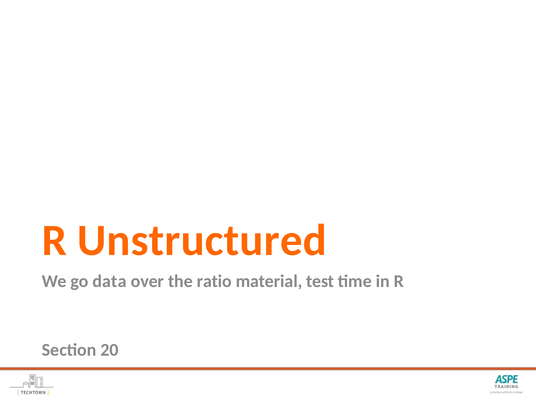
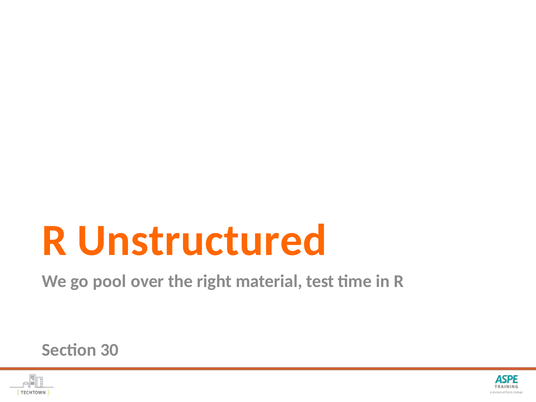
data: data -> pool (110, 281)
ratio: ratio -> right (214, 281)
20: 20 -> 30 (110, 350)
